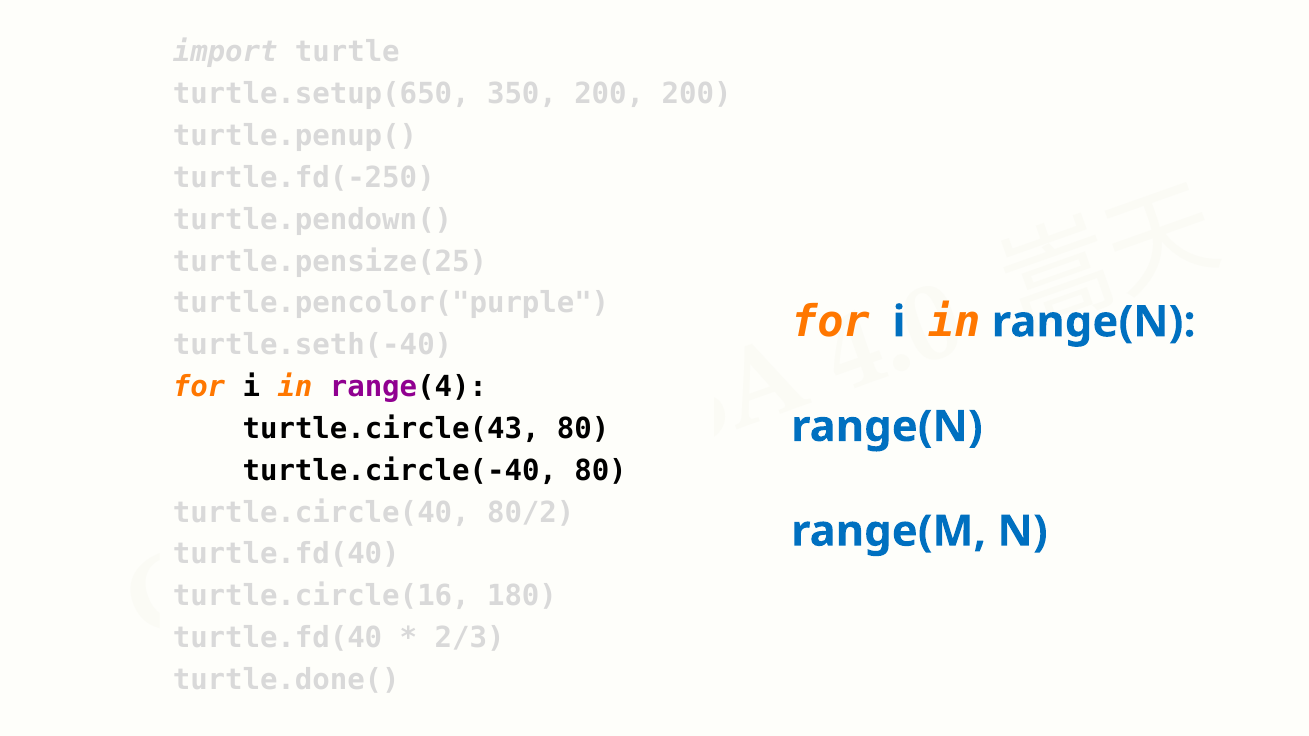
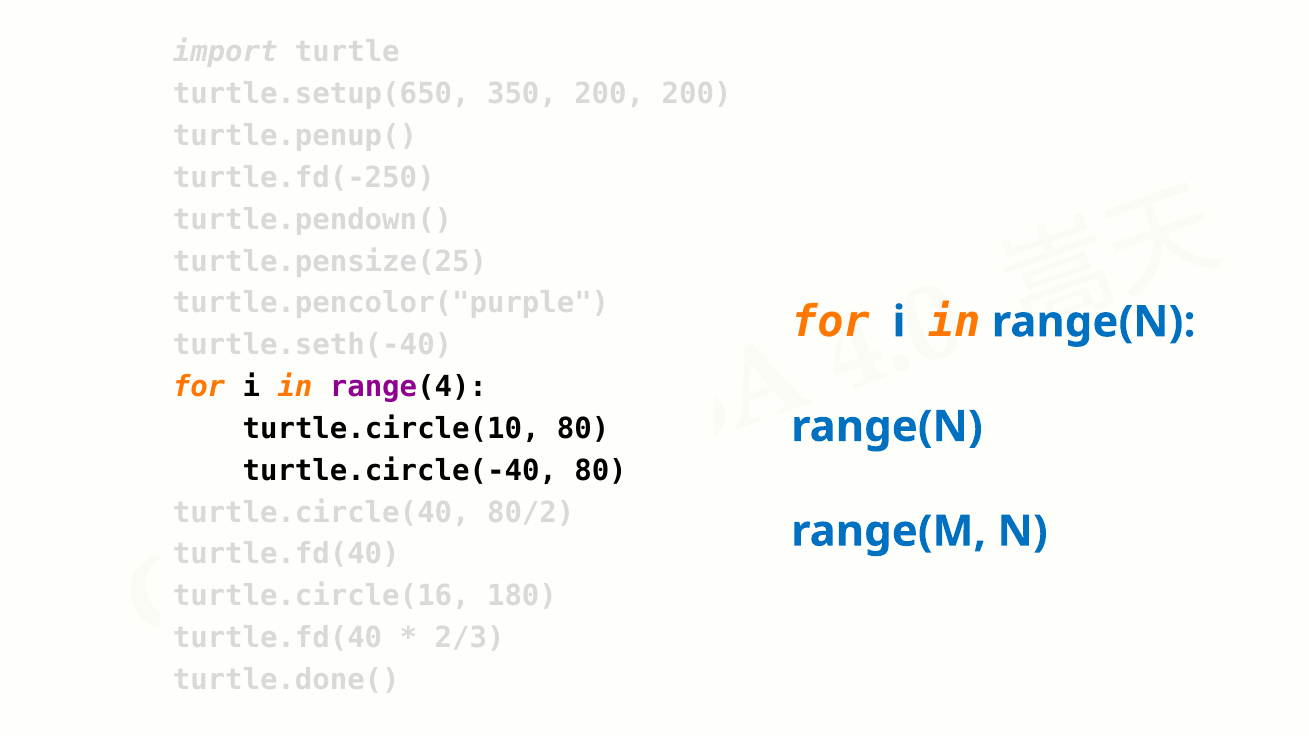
turtle.circle(43: turtle.circle(43 -> turtle.circle(10 (391, 429)
